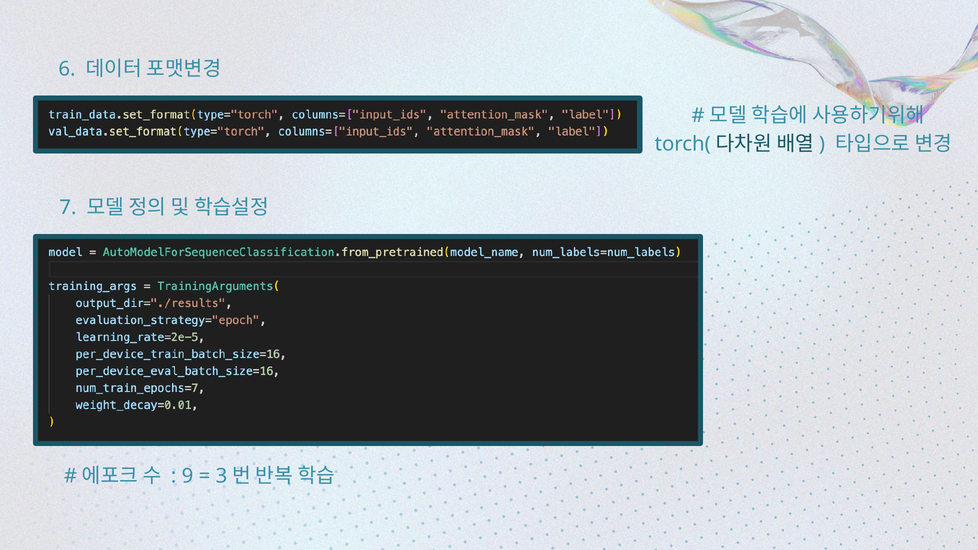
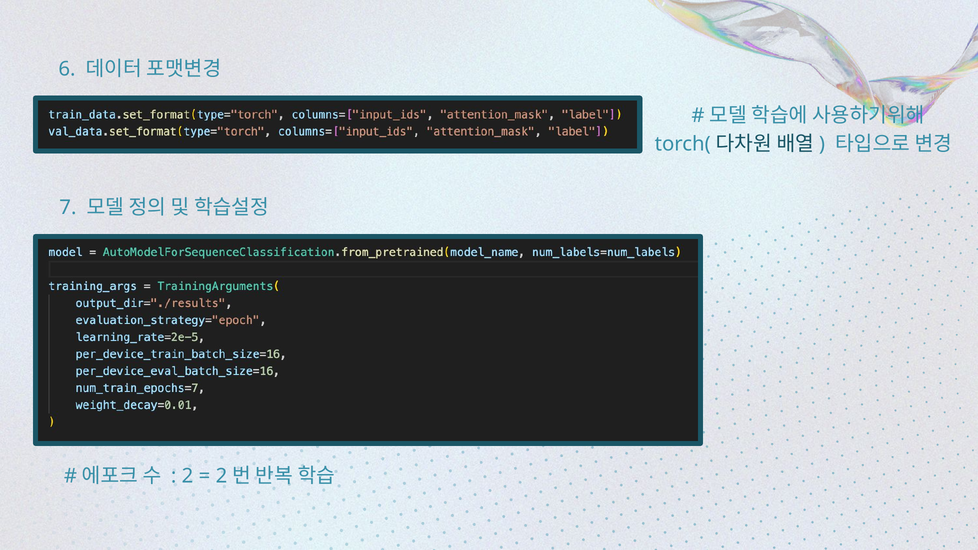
9: 9 -> 2 (188, 476)
3: 3 -> 2 (221, 476)
